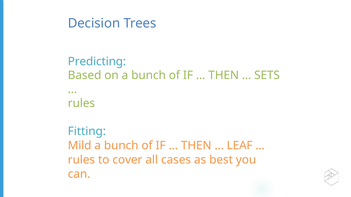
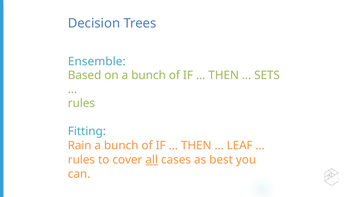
Predicting: Predicting -> Ensemble (97, 62)
Mild: Mild -> Rain (80, 146)
all underline: none -> present (152, 160)
